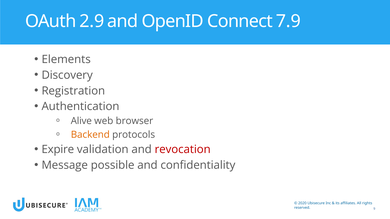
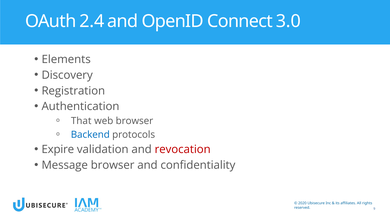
2.9: 2.9 -> 2.4 (92, 21)
7.9: 7.9 -> 3.0 (288, 21)
Alive: Alive -> That (81, 121)
Backend colour: orange -> blue (90, 135)
Message possible: possible -> browser (113, 165)
